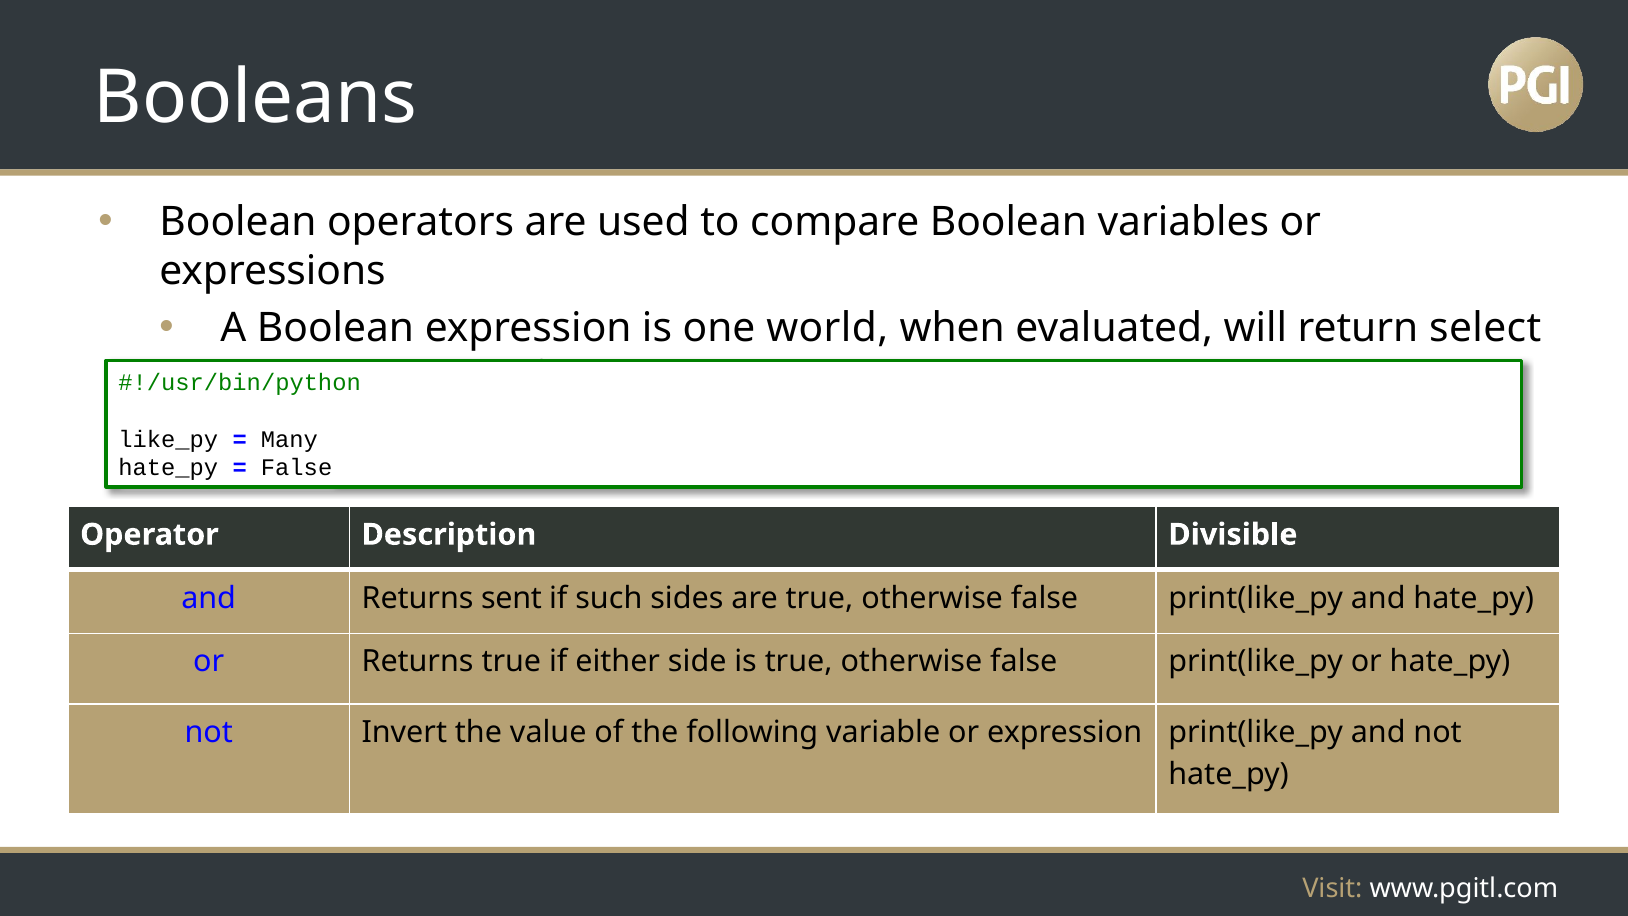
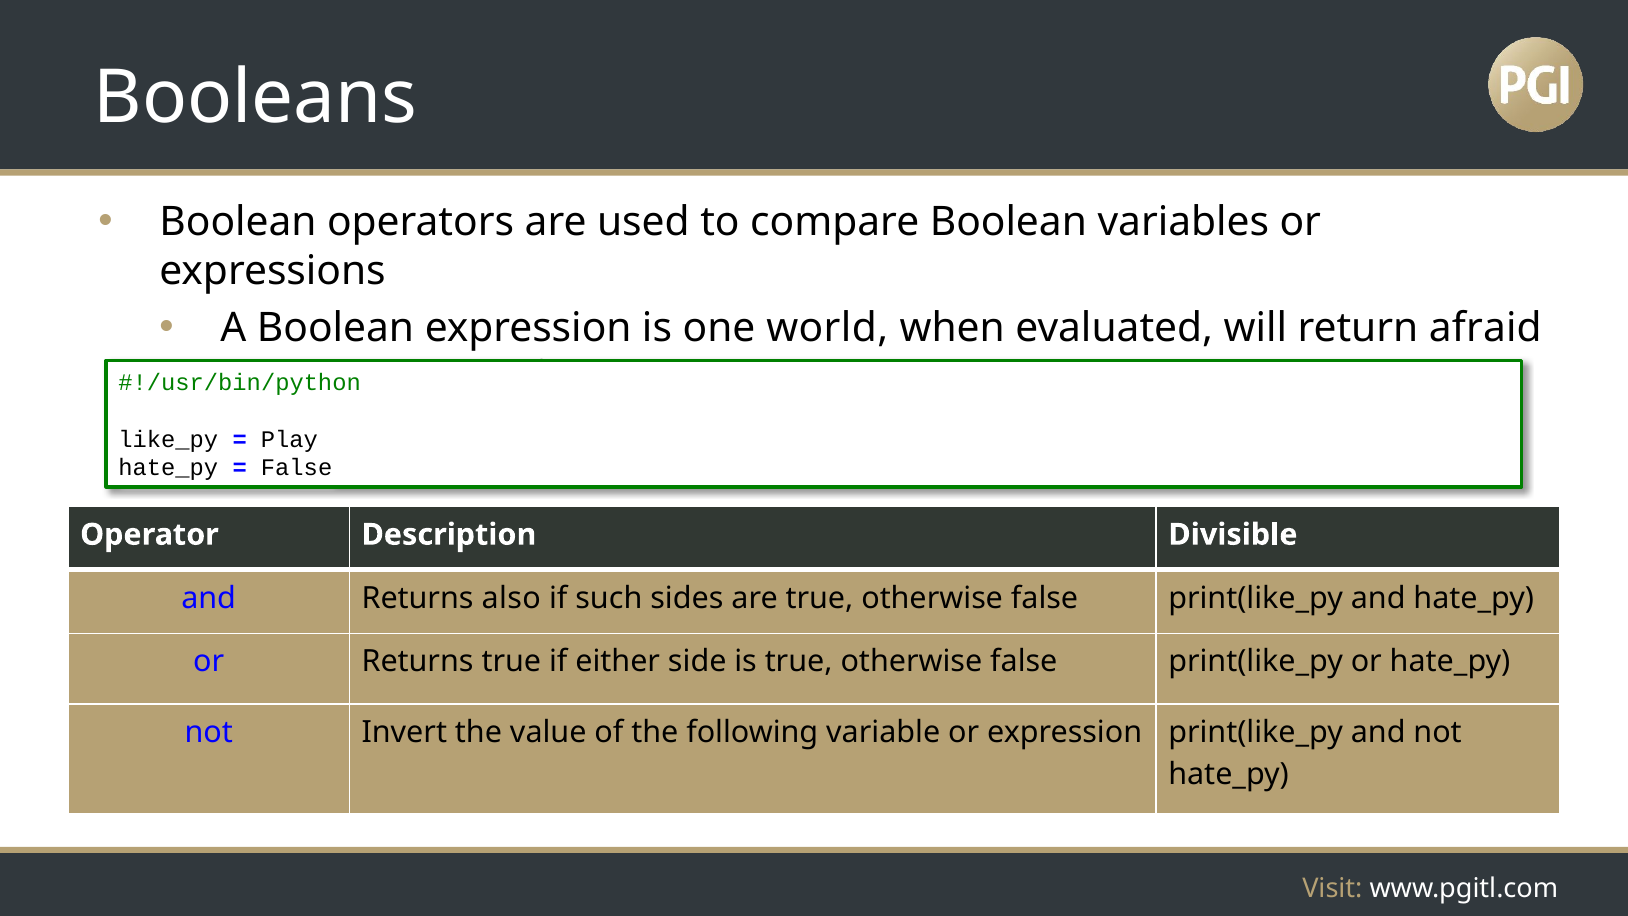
select: select -> afraid (1485, 328)
Many: Many -> Play (289, 439)
sent: sent -> also (511, 598)
